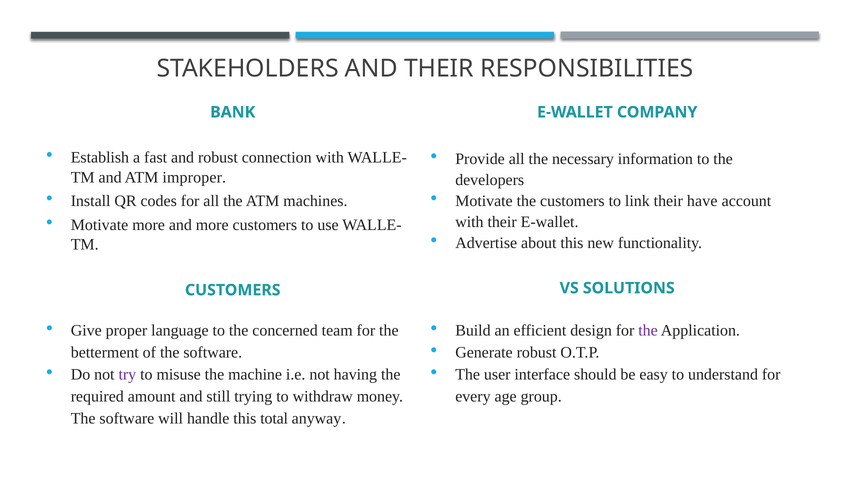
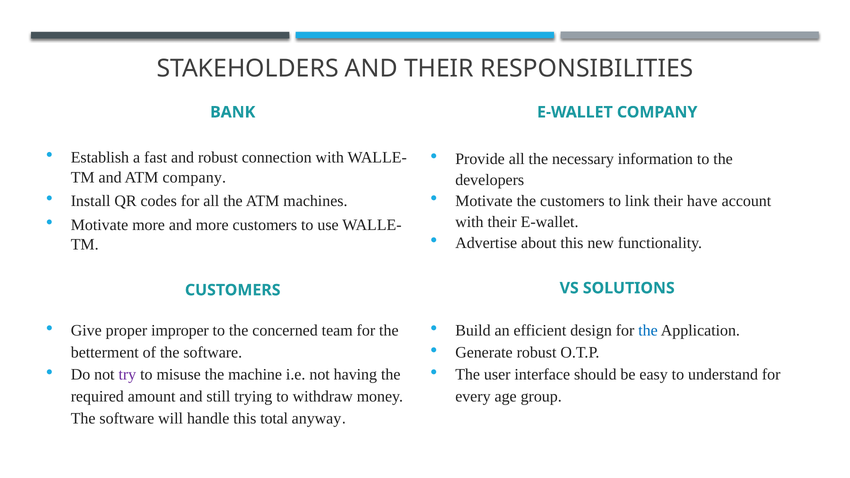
ATM improper: improper -> company (194, 177)
language: language -> improper (180, 331)
the colour: purple -> blue (648, 331)
